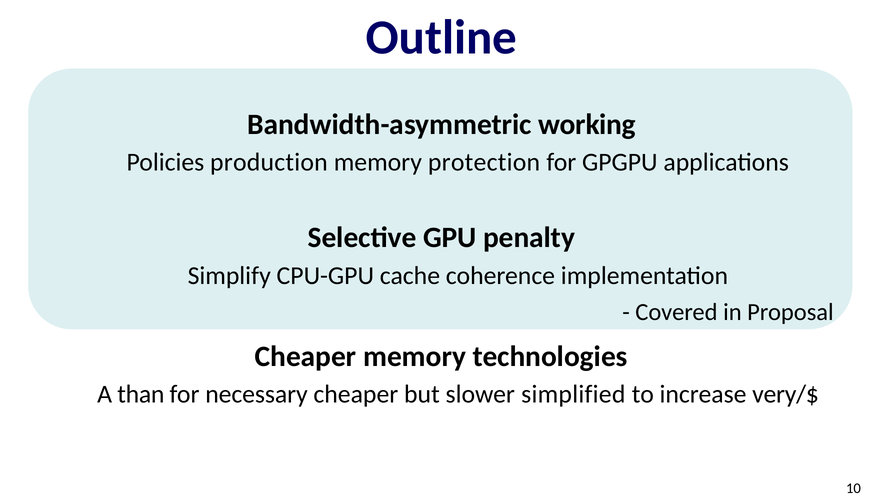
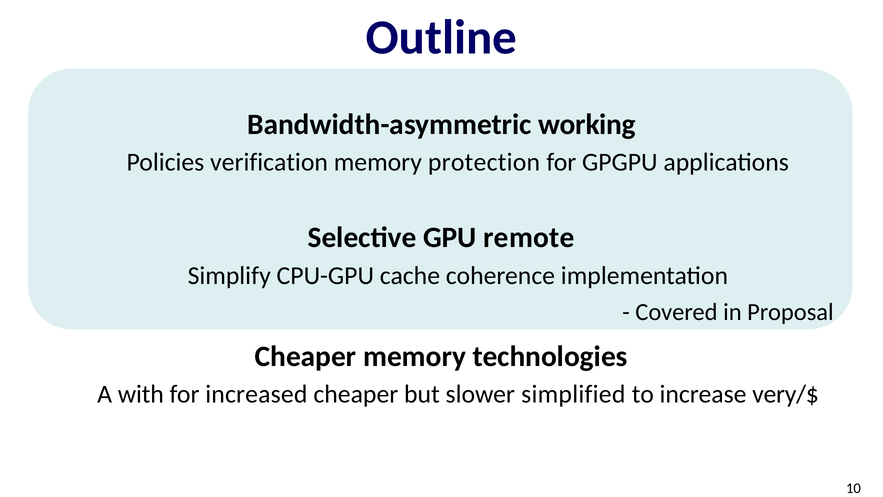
production: production -> verification (269, 162)
penalty: penalty -> remote (529, 238)
than: than -> with (141, 394)
necessary: necessary -> increased (256, 394)
